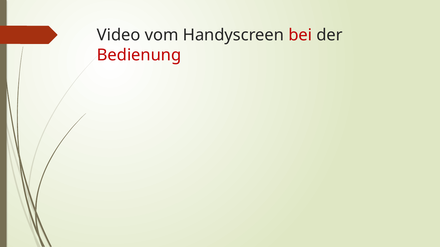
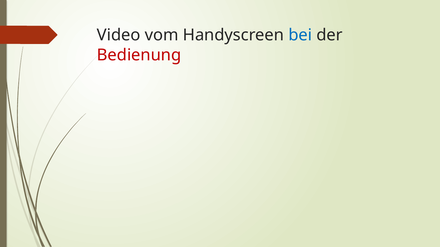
bei colour: red -> blue (300, 35)
